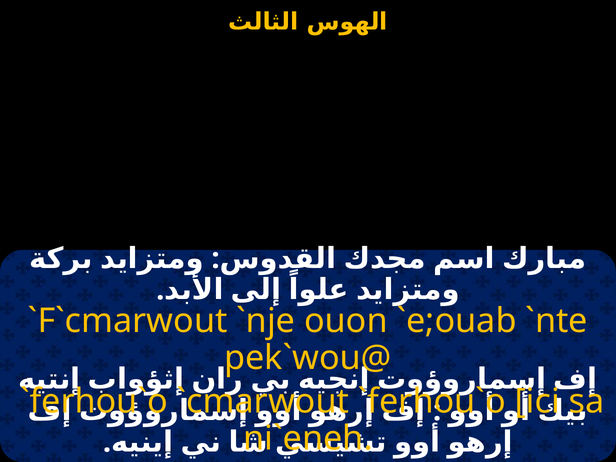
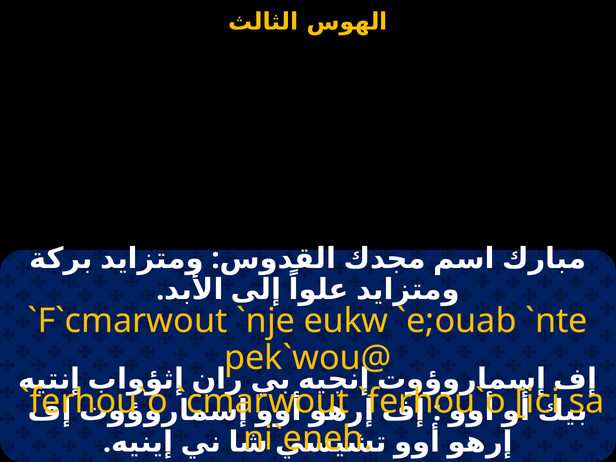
ouon: ouon -> eukw (346, 321)
